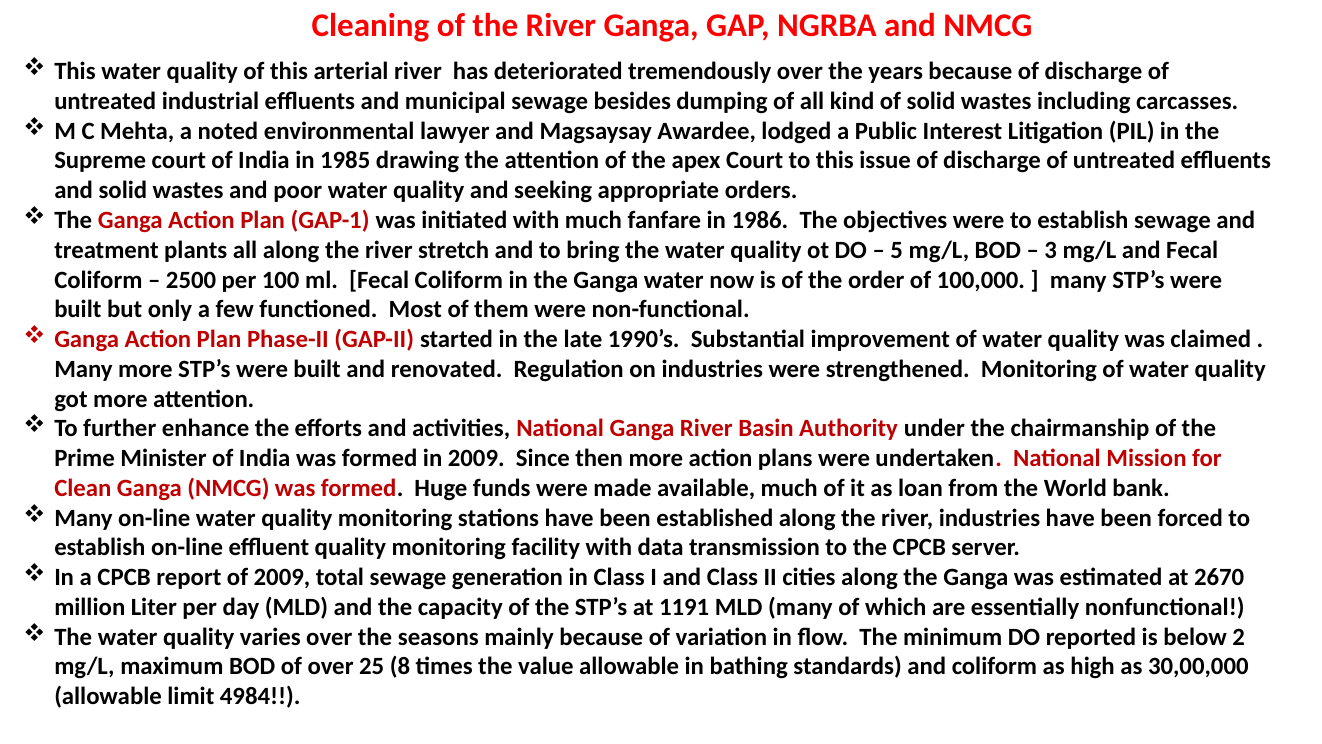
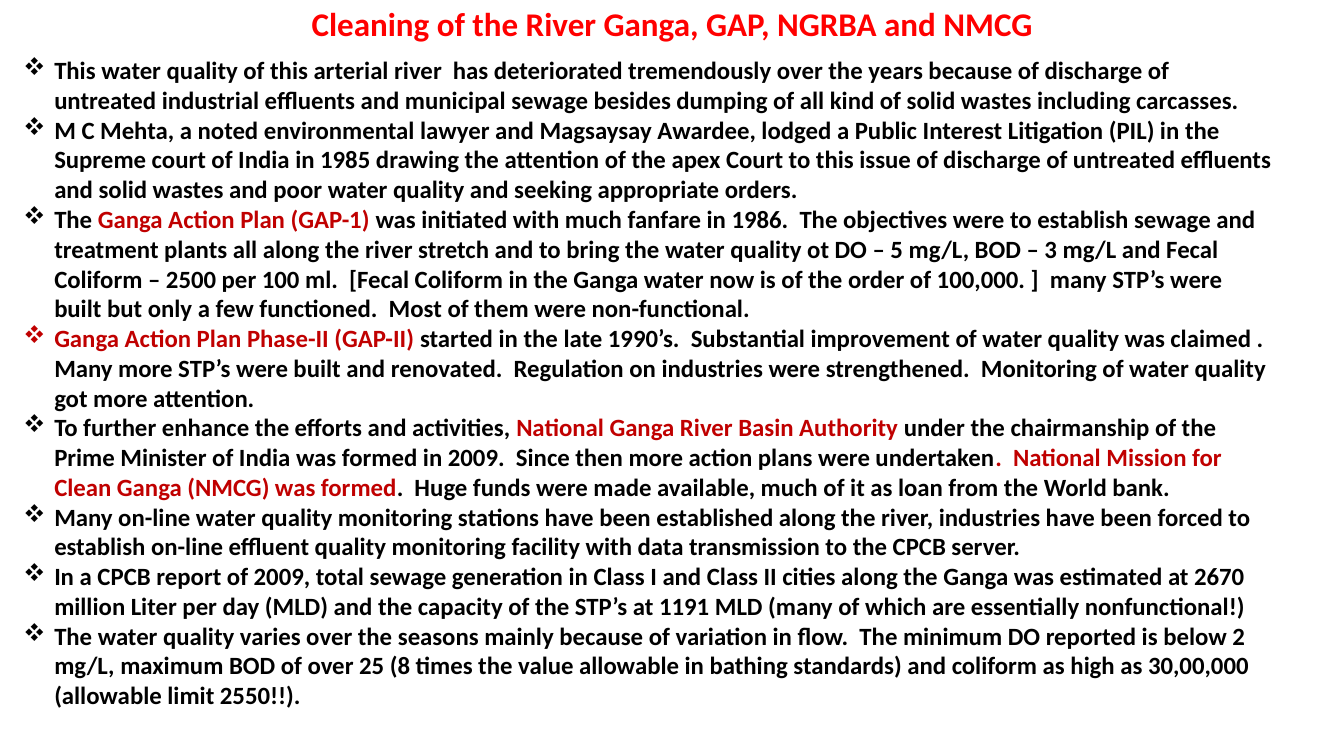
4984: 4984 -> 2550 (260, 696)
